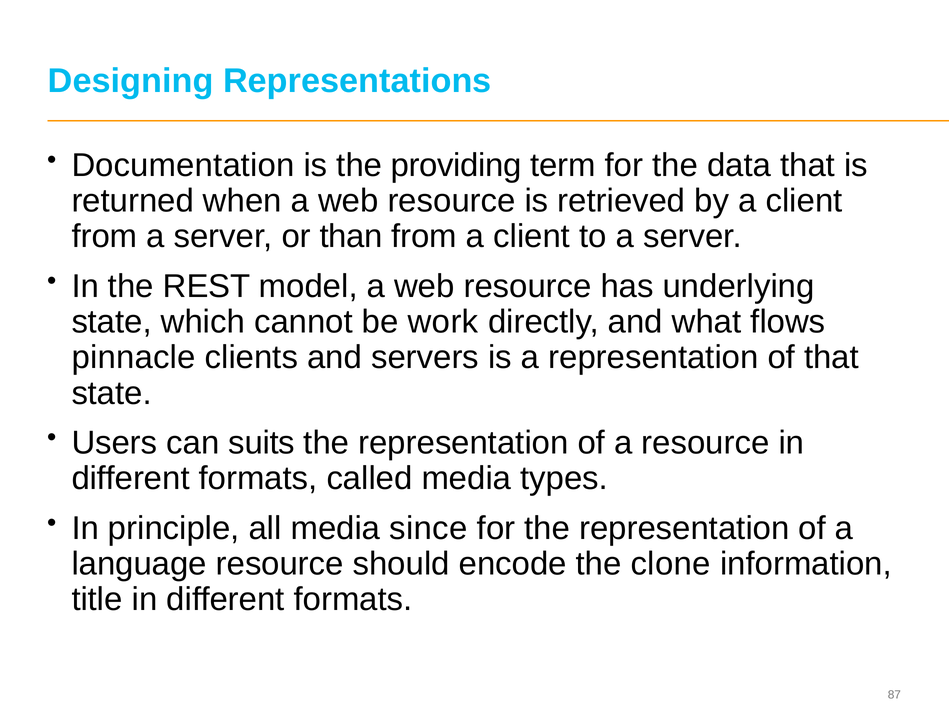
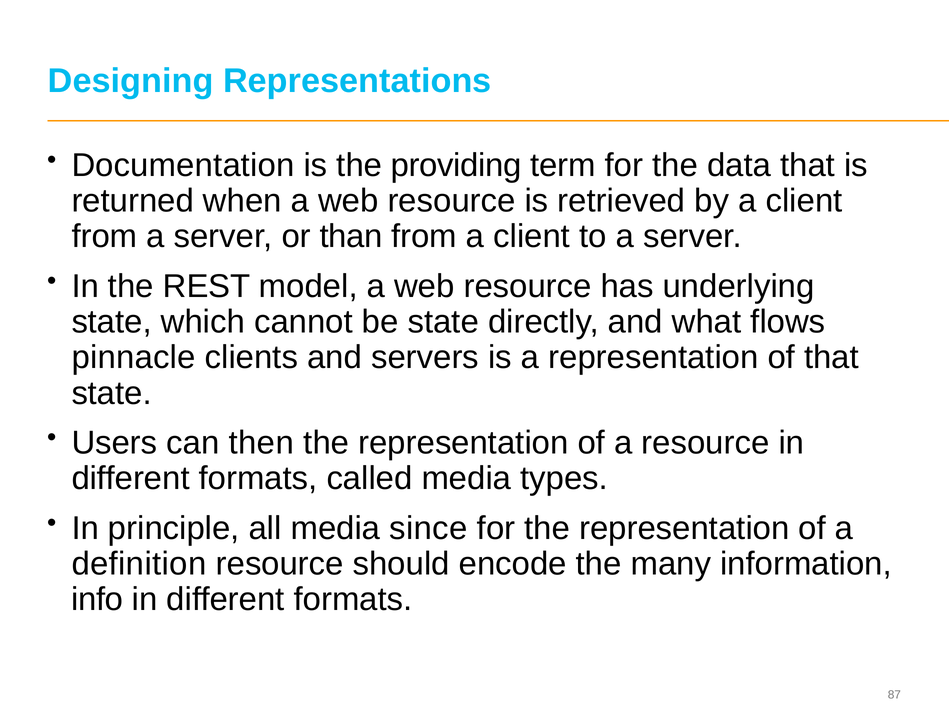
be work: work -> state (443, 322)
suits: suits -> then (261, 443)
language: language -> definition (139, 564)
clone: clone -> many (671, 564)
title: title -> info (97, 599)
